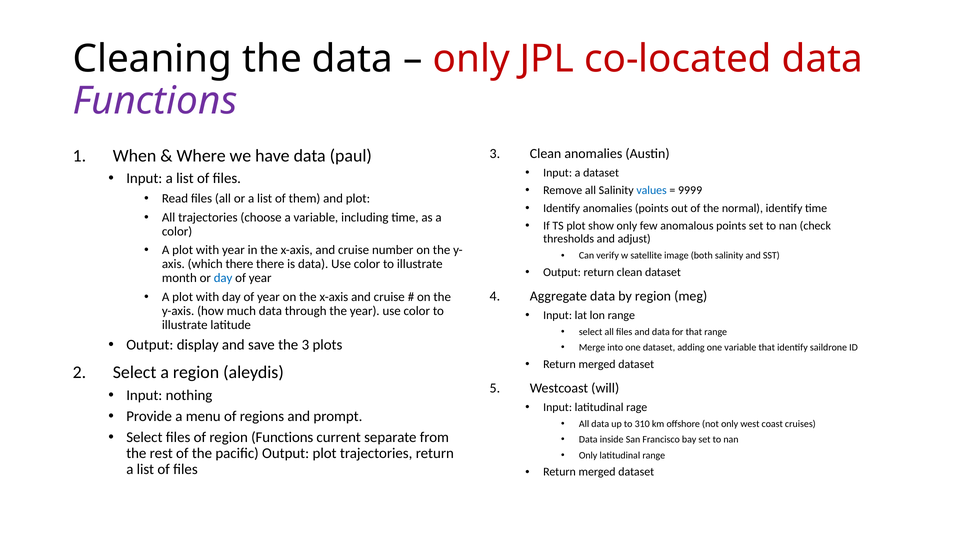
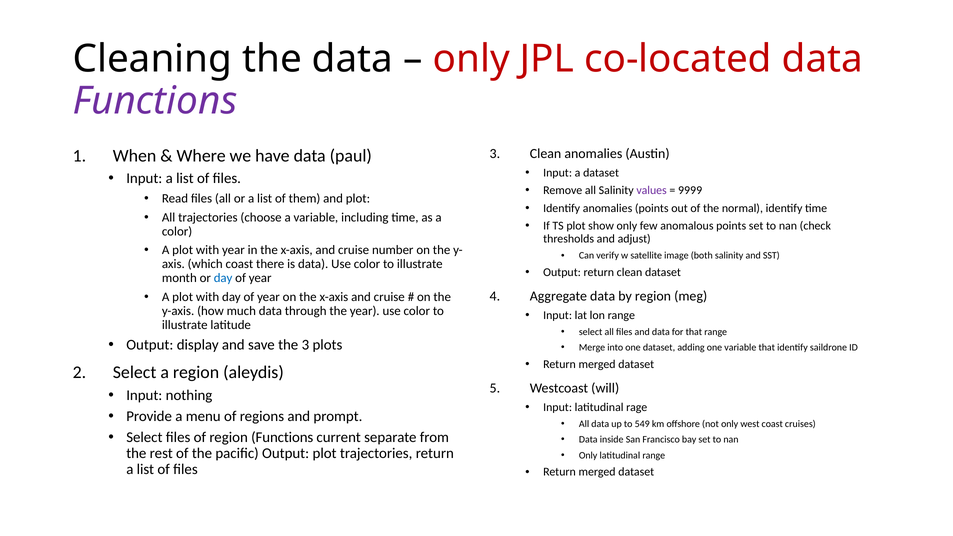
values colour: blue -> purple (652, 190)
which there: there -> coast (239, 264)
310: 310 -> 549 (642, 424)
